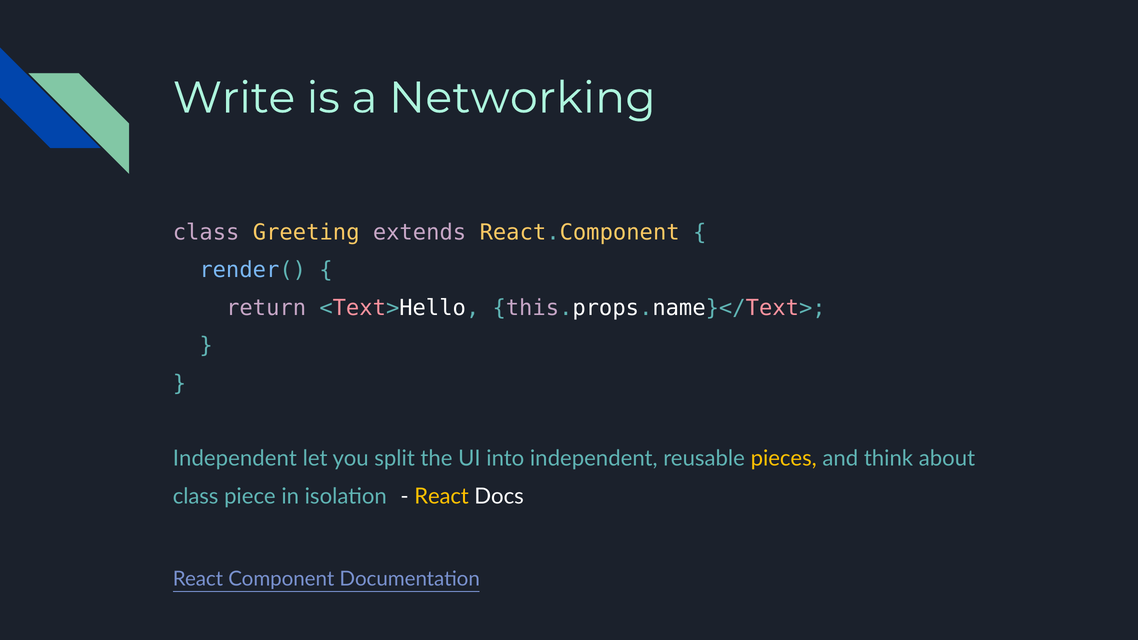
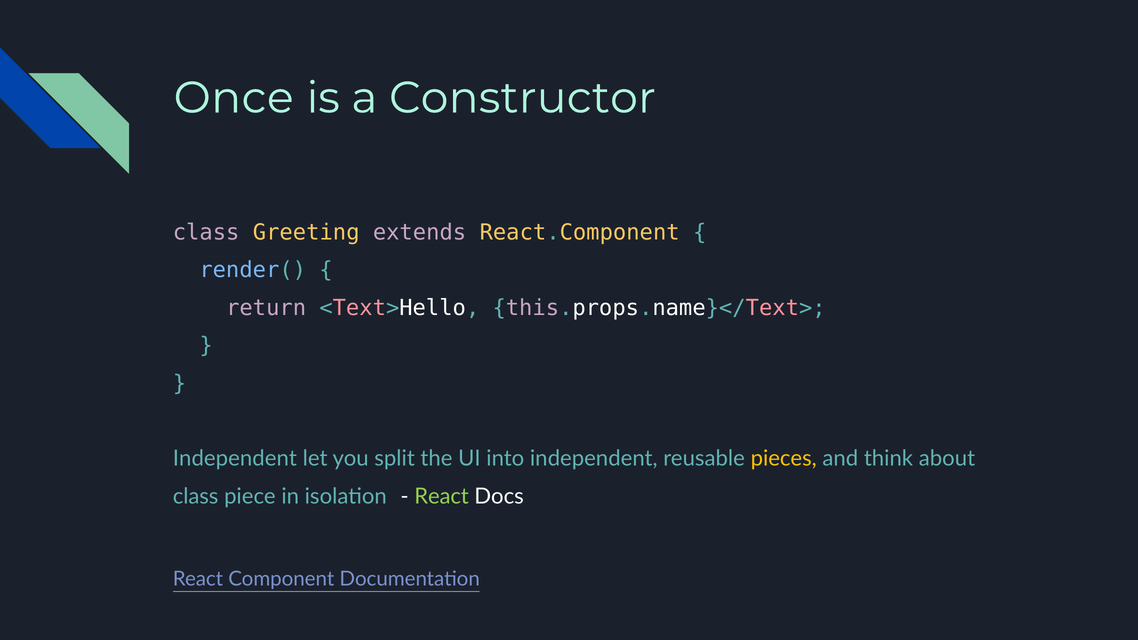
Write: Write -> Once (234, 98)
Networking: Networking -> Constructor (522, 98)
React colour: yellow -> light green (442, 497)
